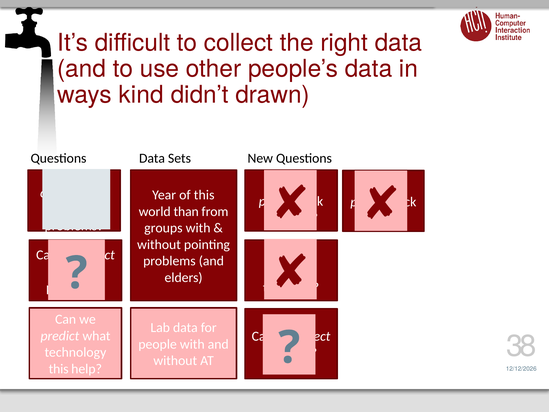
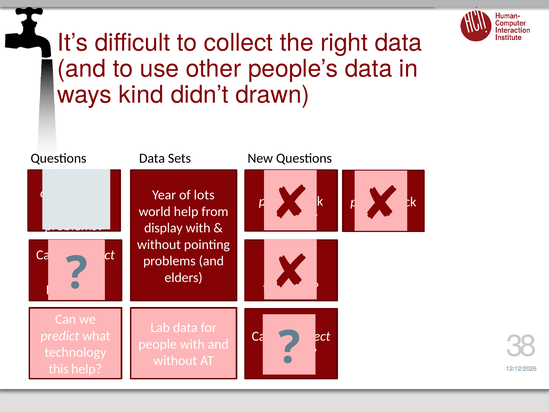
of this: this -> lots (204, 195)
world than: than -> help (186, 211)
groups: groups -> display (163, 228)
